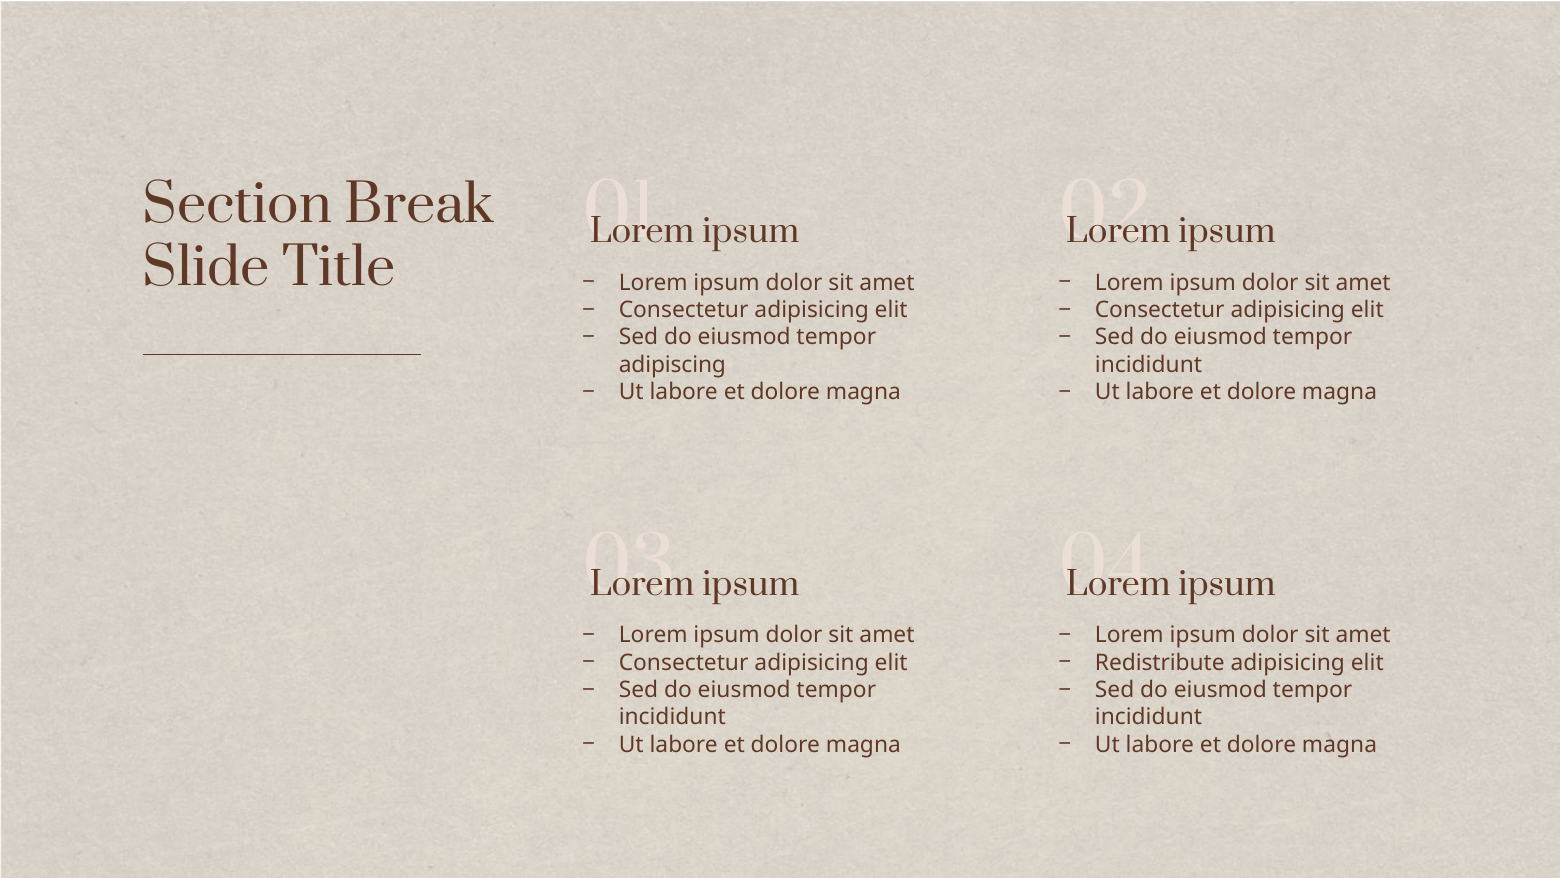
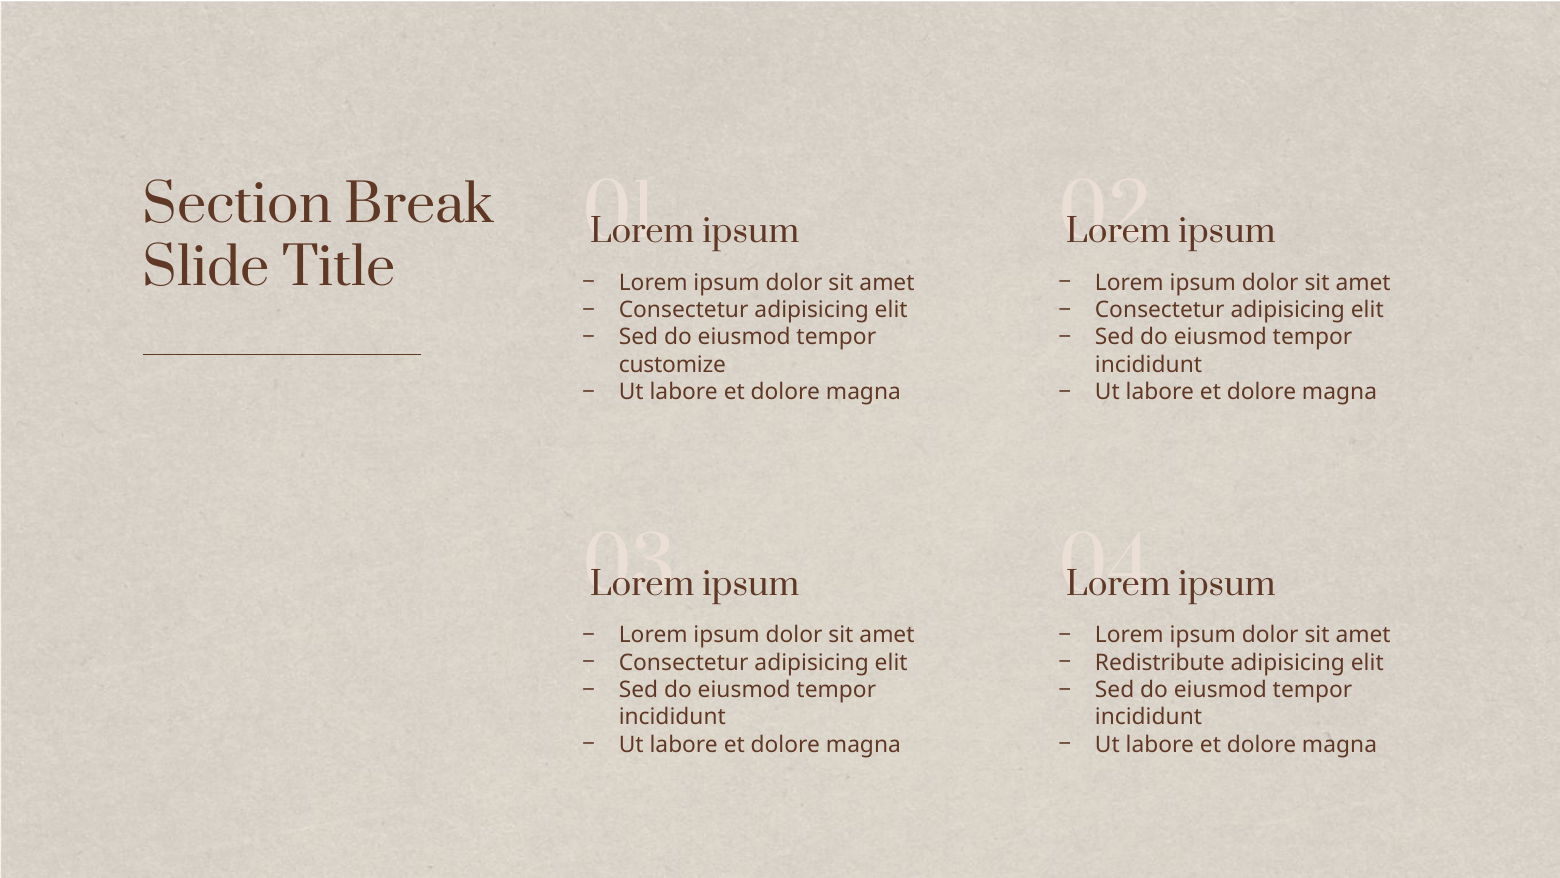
adipiscing: adipiscing -> customize (672, 364)
